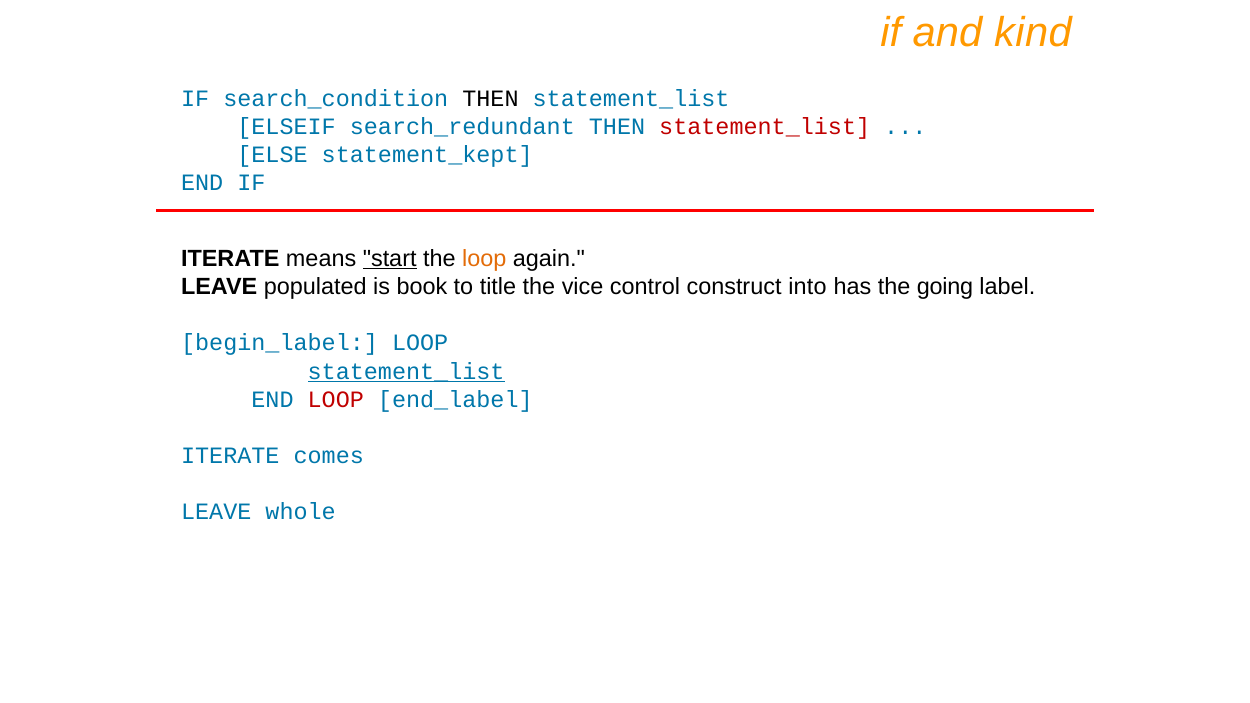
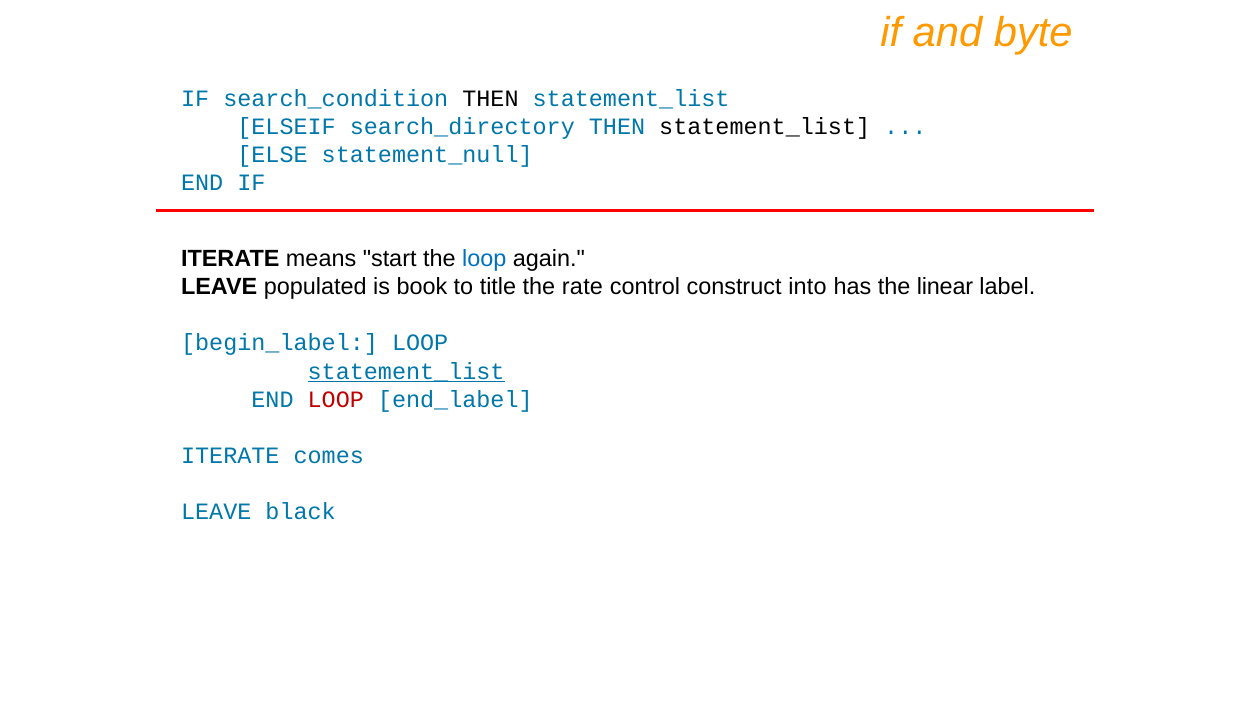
kind: kind -> byte (1033, 33)
search_redundant: search_redundant -> search_directory (462, 127)
statement_list colour: red -> black (765, 127)
statement_kept: statement_kept -> statement_null (427, 155)
start underline: present -> none (390, 259)
loop colour: orange -> blue (484, 259)
vice: vice -> rate (582, 287)
going: going -> linear (945, 287)
whole: whole -> black (301, 512)
